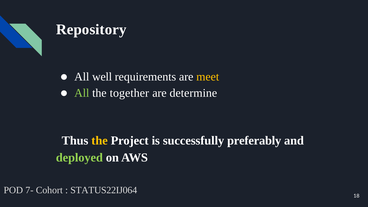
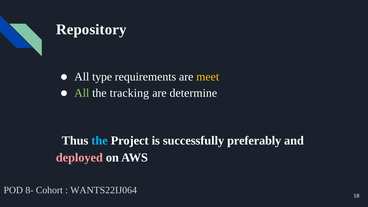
well: well -> type (102, 77)
together: together -> tracking (129, 93)
the colour: yellow -> light blue (100, 141)
deployed colour: light green -> pink (79, 158)
7-: 7- -> 8- (29, 190)
STATUS22IJ064: STATUS22IJ064 -> WANTS22IJ064 (104, 190)
